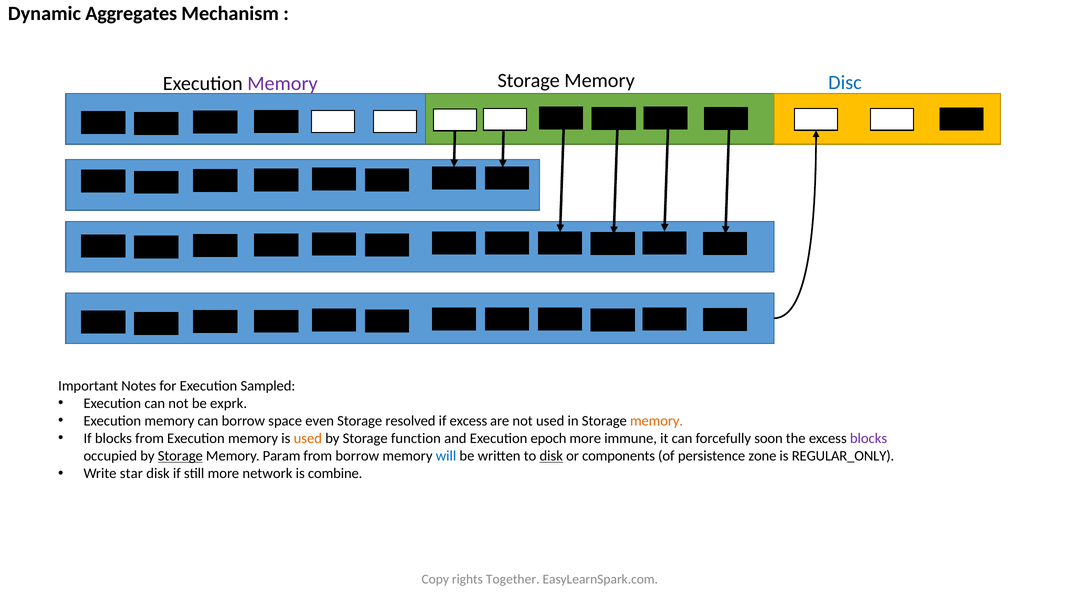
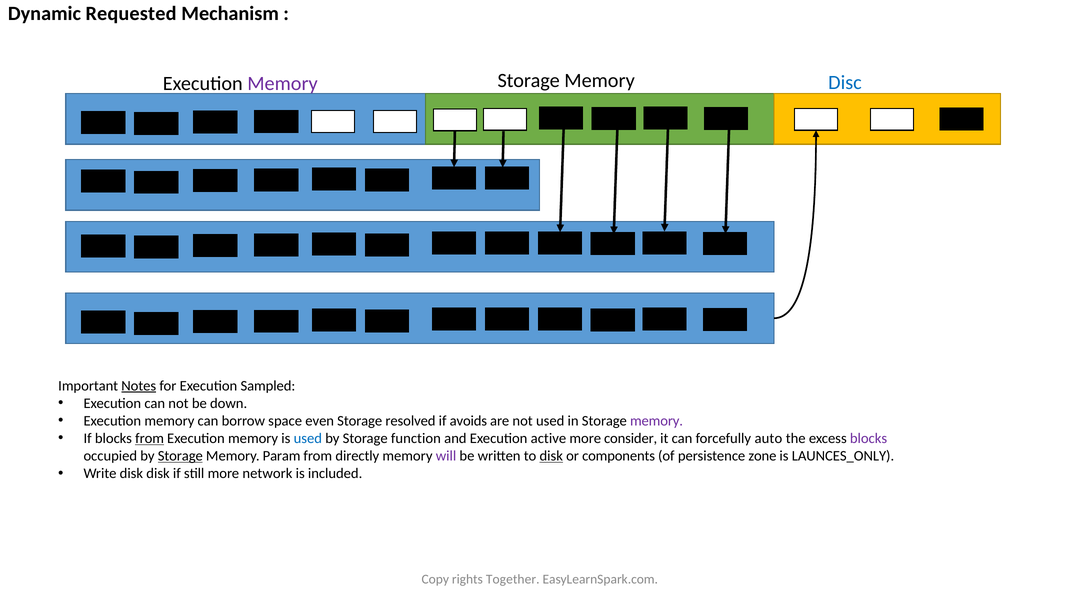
Aggregates: Aggregates -> Requested (131, 13)
Notes underline: none -> present (139, 386)
exprk: exprk -> down (229, 404)
if excess: excess -> avoids (468, 421)
memory colour: orange -> purple (657, 421)
from underline: none -> present (150, 439)
used colour: orange -> blue (308, 439)
epoch: epoch -> active (548, 439)
immune: immune -> consider (631, 439)
soon: soon -> auto (768, 439)
from borrow: borrow -> directly (357, 456)
will colour: blue -> purple (446, 456)
REGULAR_ONLY: REGULAR_ONLY -> LAUNCES_ONLY (843, 456)
Write star: star -> disk (131, 474)
combine: combine -> included (335, 474)
